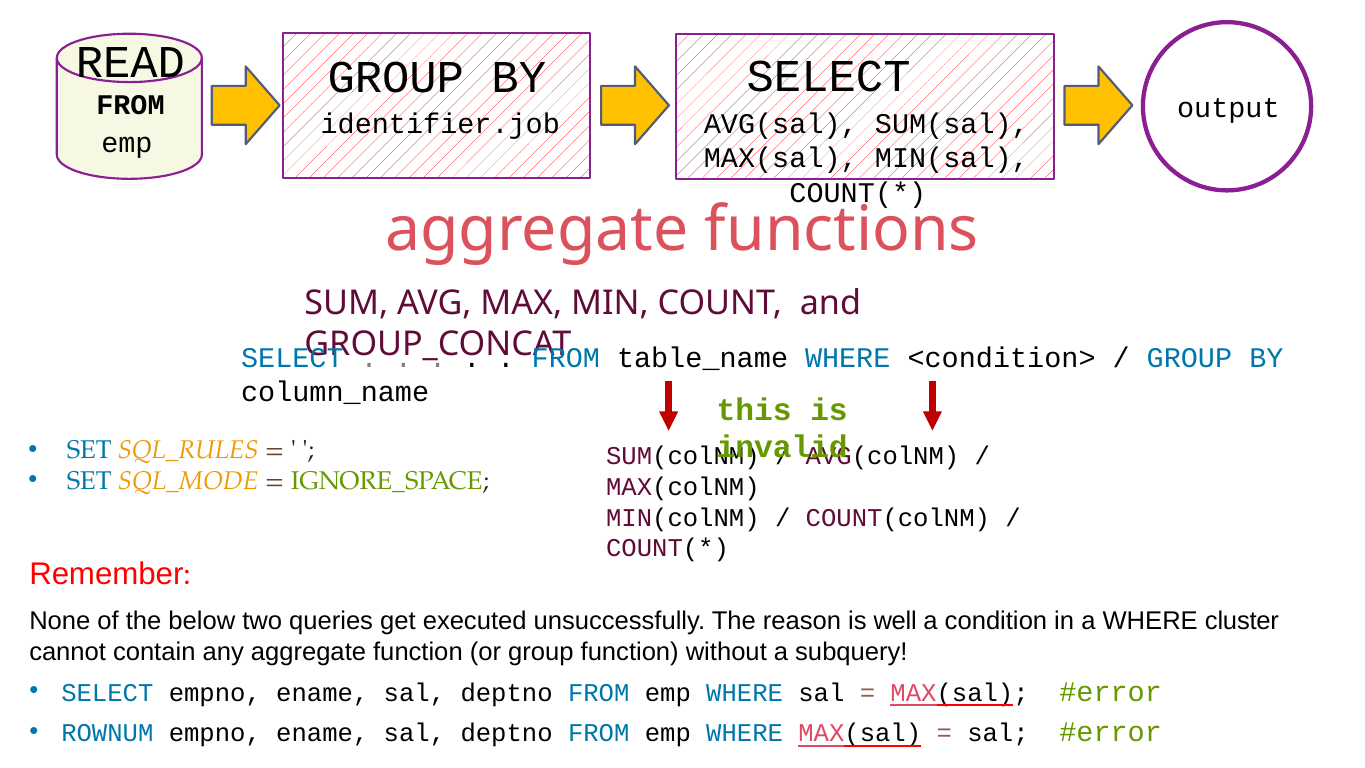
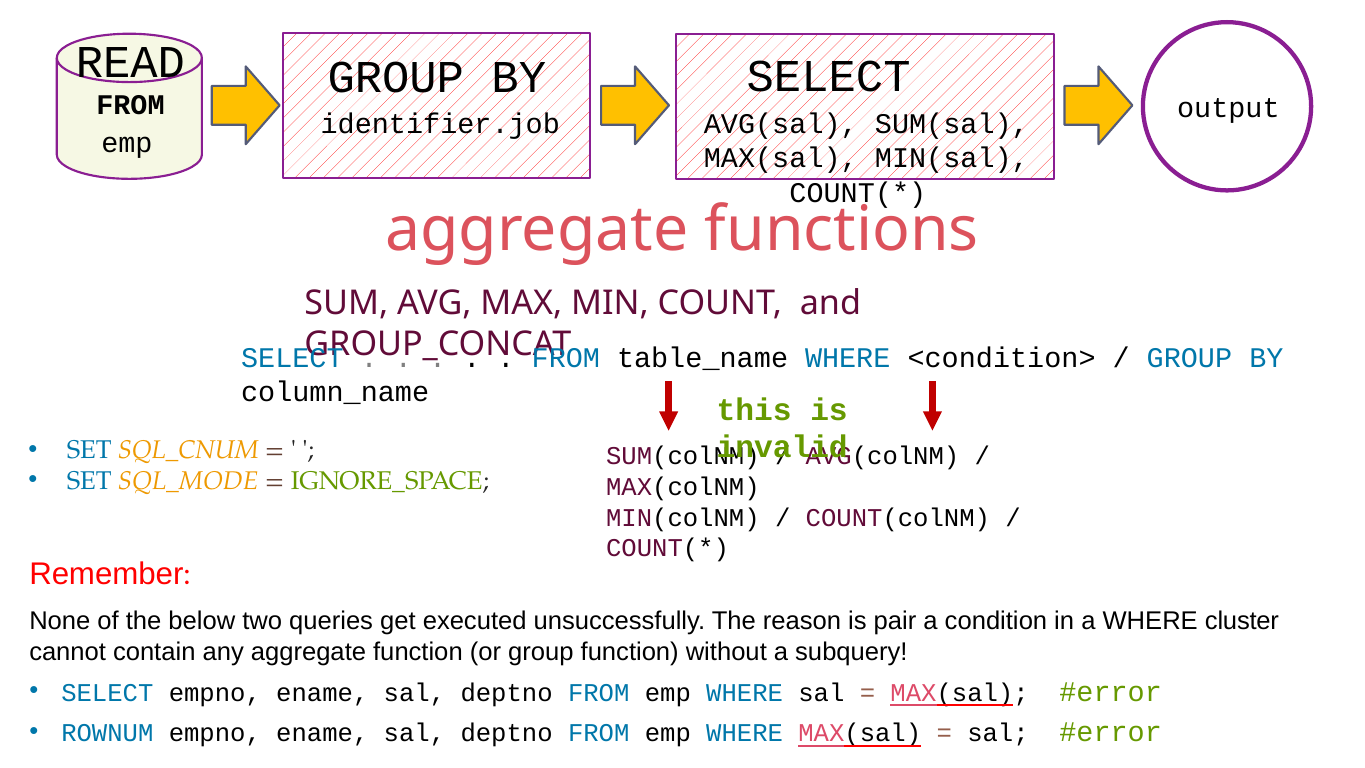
SQL_RULES: SQL_RULES -> SQL_CNUM (188, 450)
well: well -> pair (895, 621)
